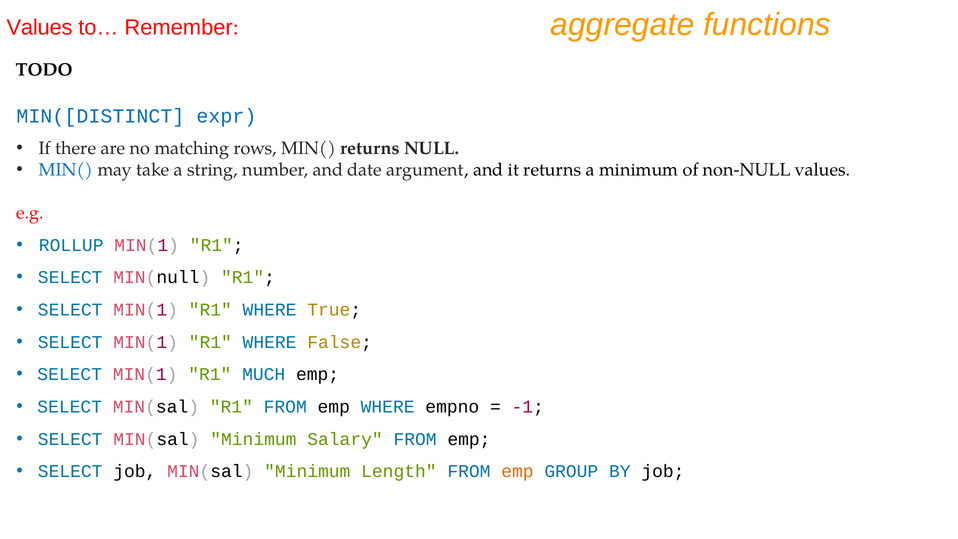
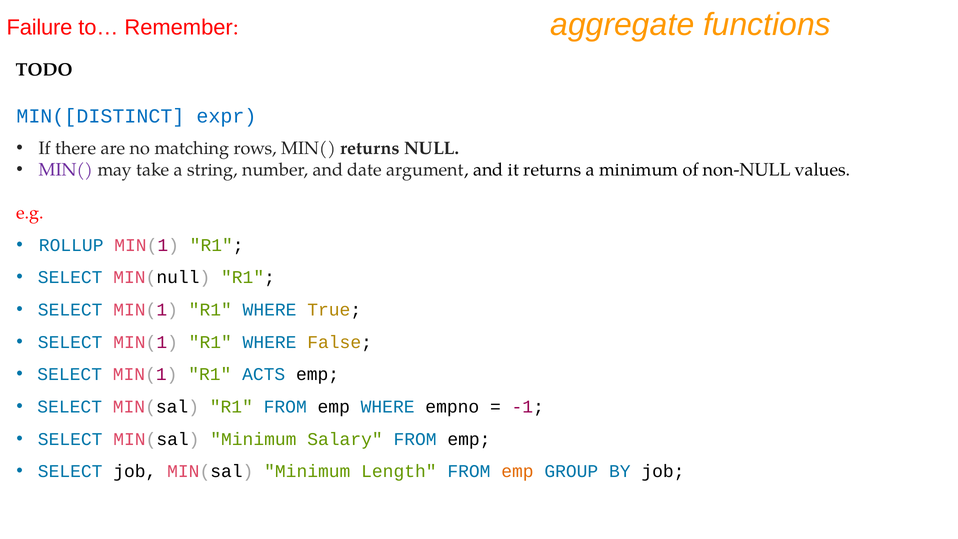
Values: Values -> Failure (39, 27)
MIN( colour: blue -> purple (66, 170)
MUCH: MUCH -> ACTS (264, 374)
